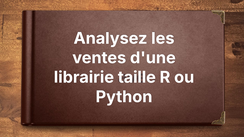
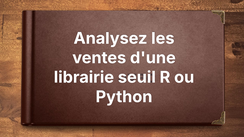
taille: taille -> seuil (137, 77)
